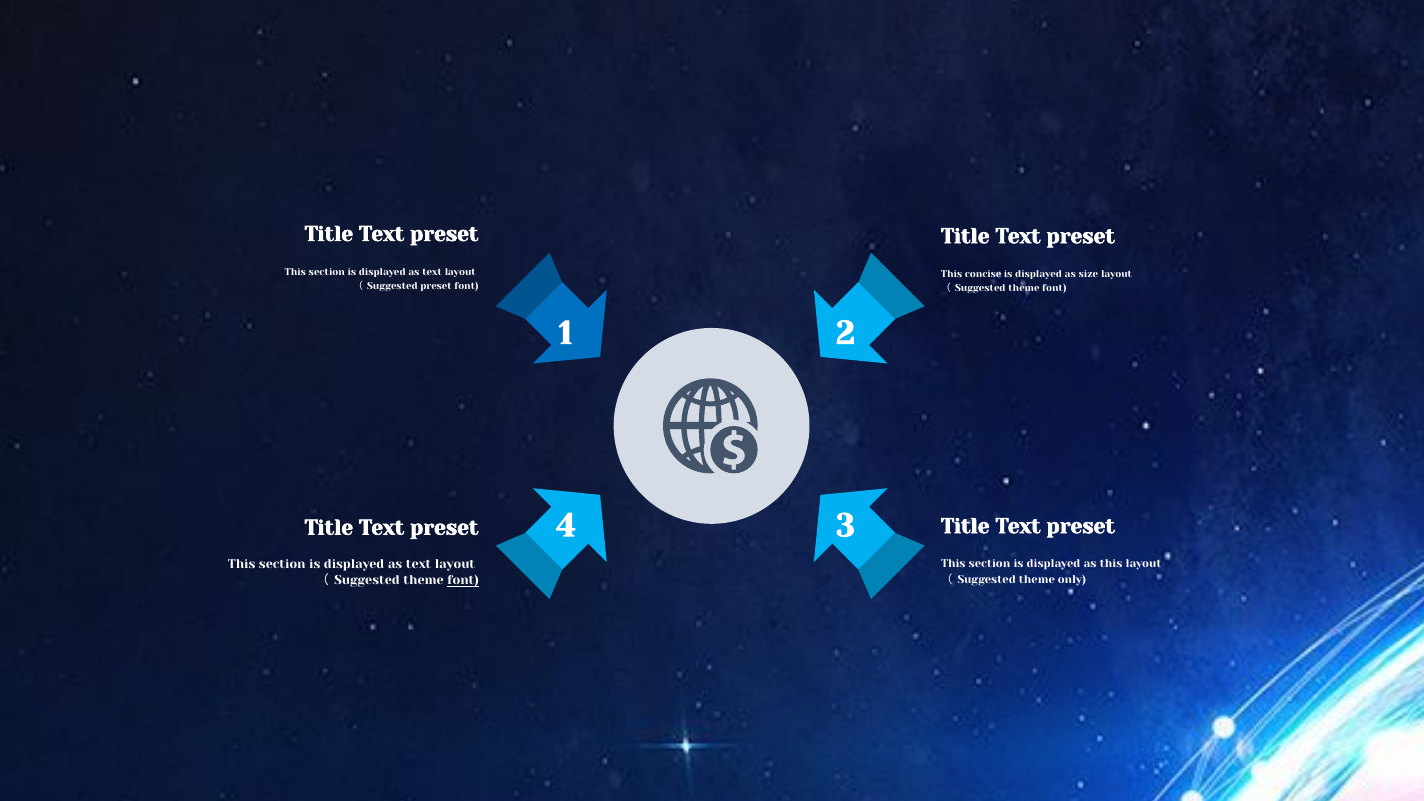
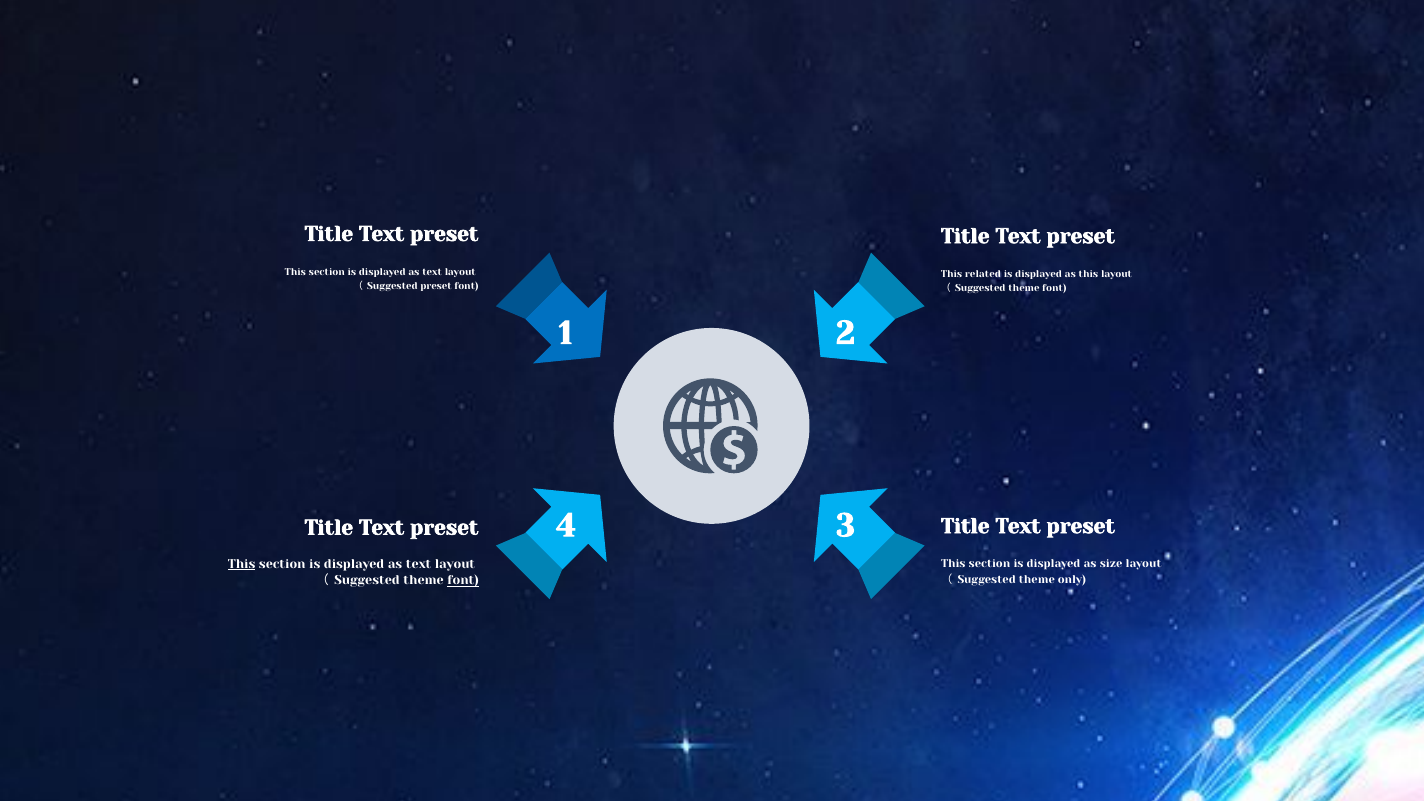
concise: concise -> related (983, 274)
as size: size -> this (1088, 274)
as this: this -> size (1111, 563)
This underline: none -> present (242, 564)
